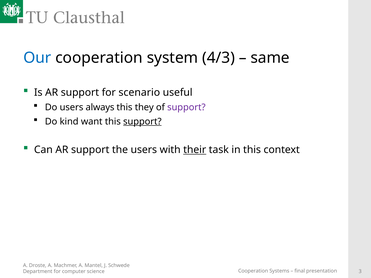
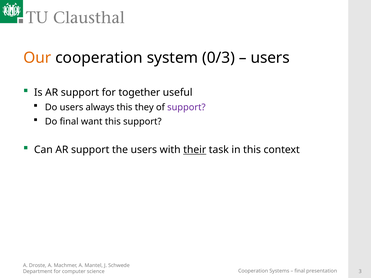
Our colour: blue -> orange (37, 58)
4/3: 4/3 -> 0/3 (219, 58)
same: same -> users (270, 58)
scenario: scenario -> together (139, 93)
Do kind: kind -> final (69, 122)
support underline: present -> none (142, 122)
